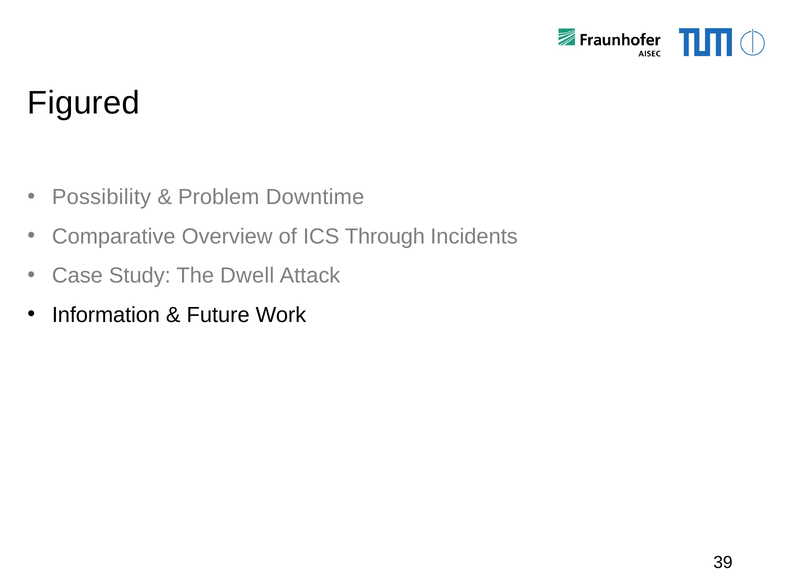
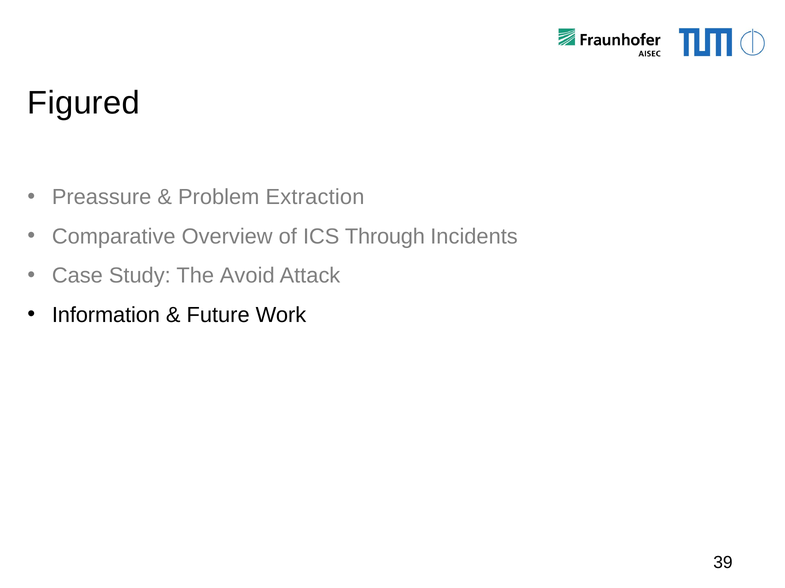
Possibility: Possibility -> Preassure (102, 198)
Downtime: Downtime -> Extraction (315, 198)
Dwell: Dwell -> Avoid (247, 276)
